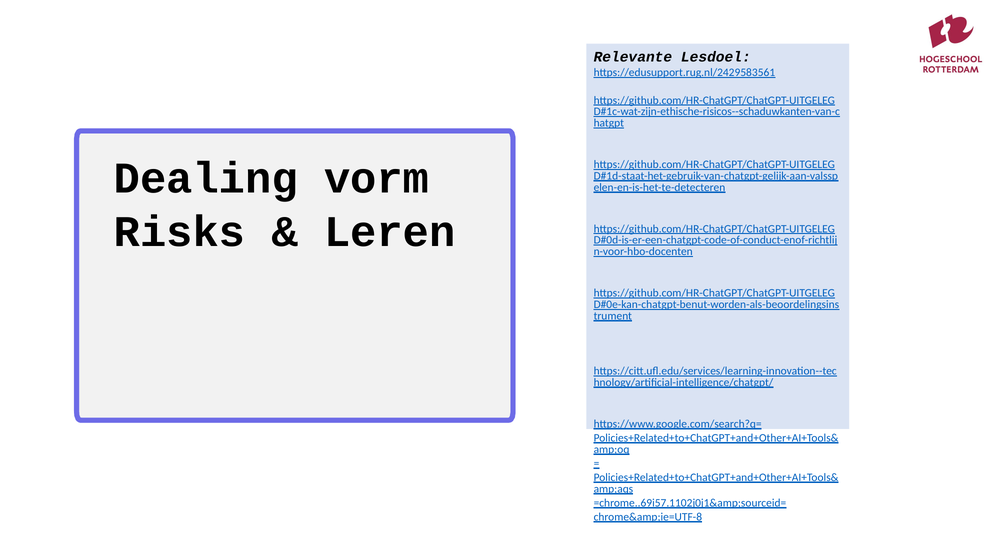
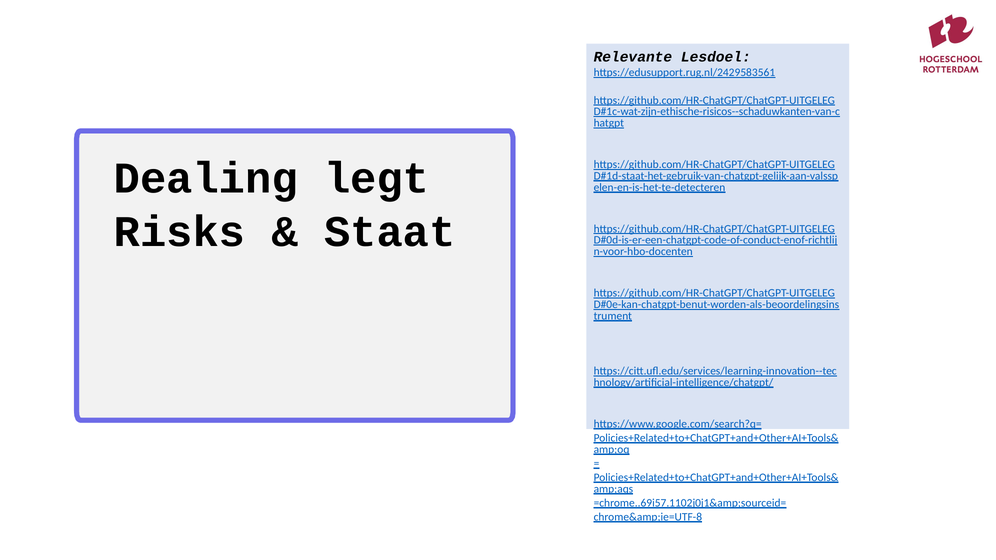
vorm: vorm -> legt (377, 178)
Leren: Leren -> Staat (390, 232)
